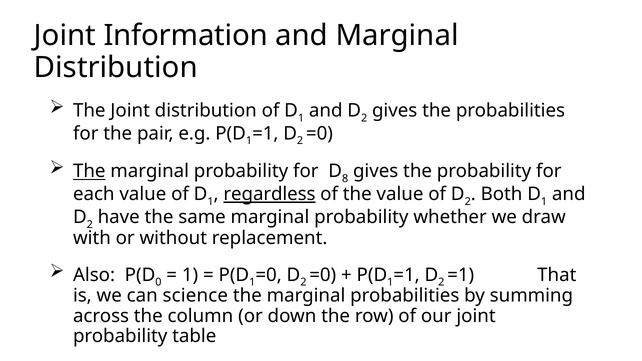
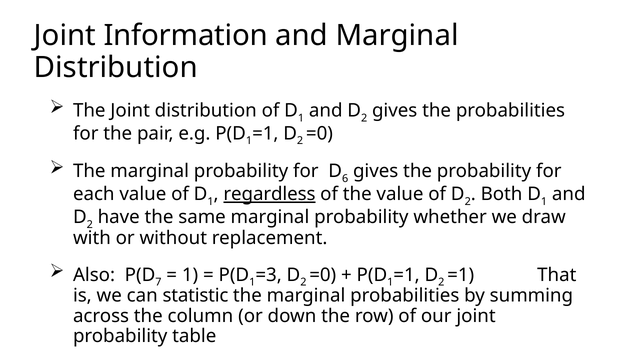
The underline: present -> none (89, 171)
8: 8 -> 6 (345, 179)
0: 0 -> 7 (158, 282)
1 =0: =0 -> =3 (269, 275)
science: science -> statistic (195, 296)
